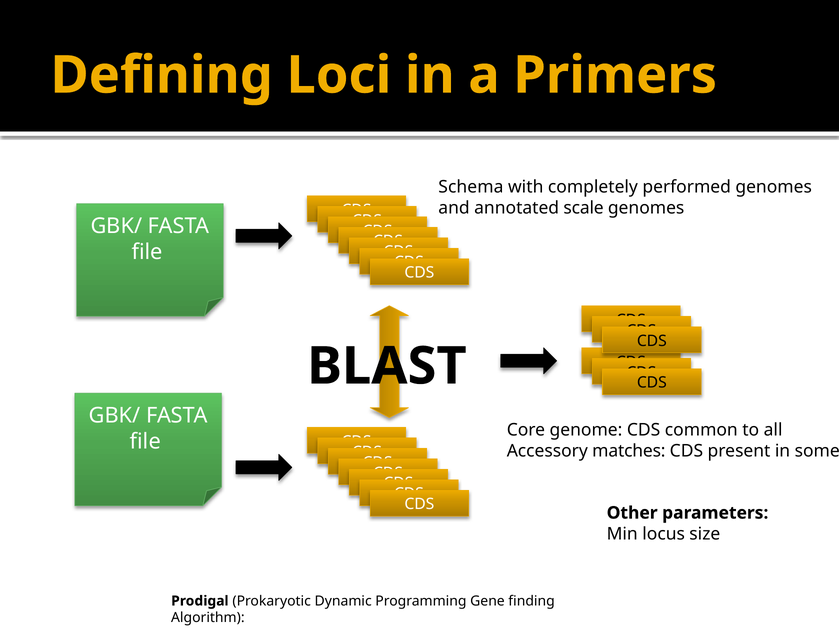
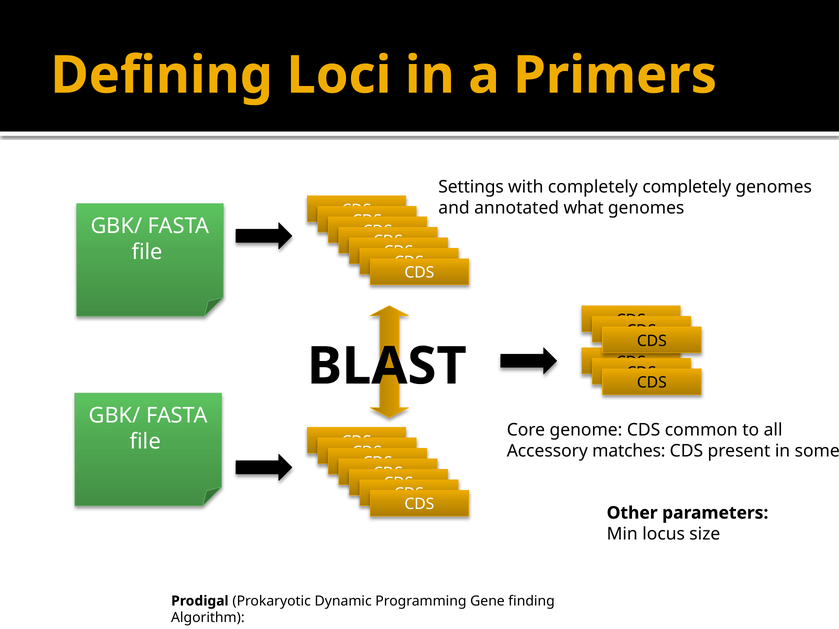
Schema: Schema -> Settings (471, 187)
completely performed: performed -> completely (687, 187)
scale: scale -> what (584, 208)
